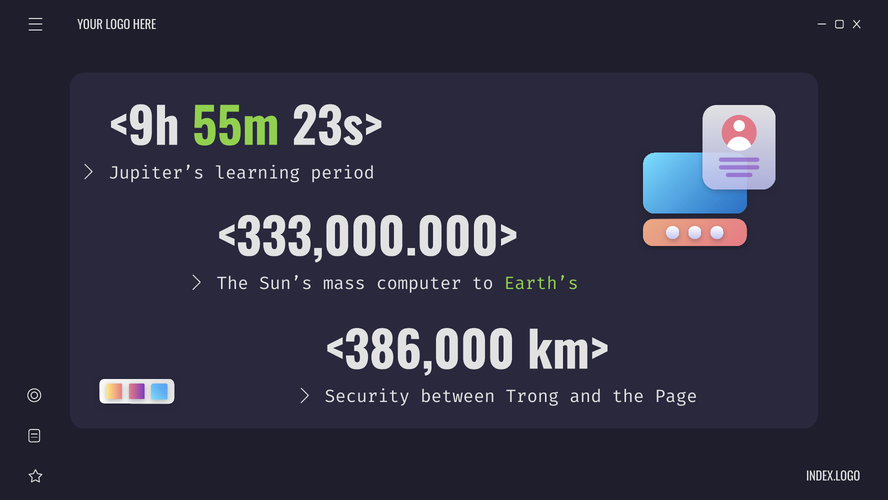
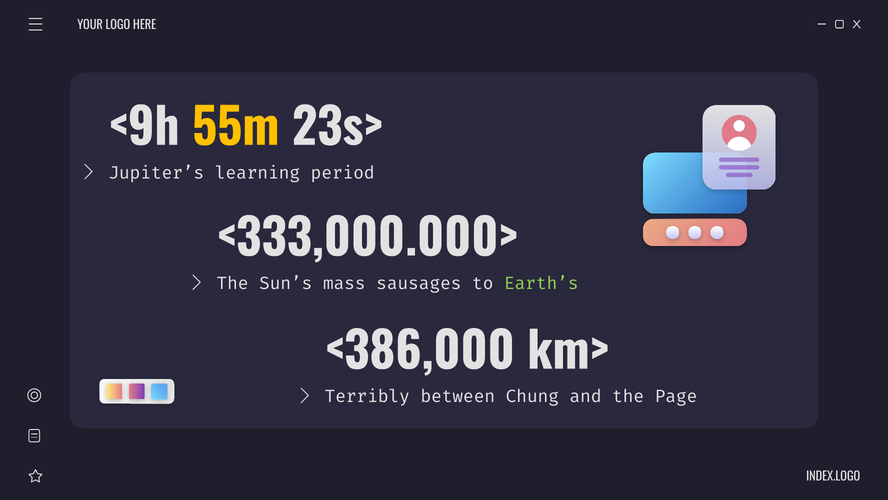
55m colour: light green -> yellow (236, 128)
computer: computer -> sausages (419, 283)
Security: Security -> Terribly (367, 396)
Trong: Trong -> Chung (532, 396)
